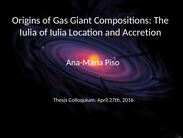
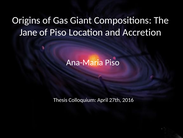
Iulia: Iulia -> Jane (28, 32)
of Iulia: Iulia -> Piso (58, 32)
